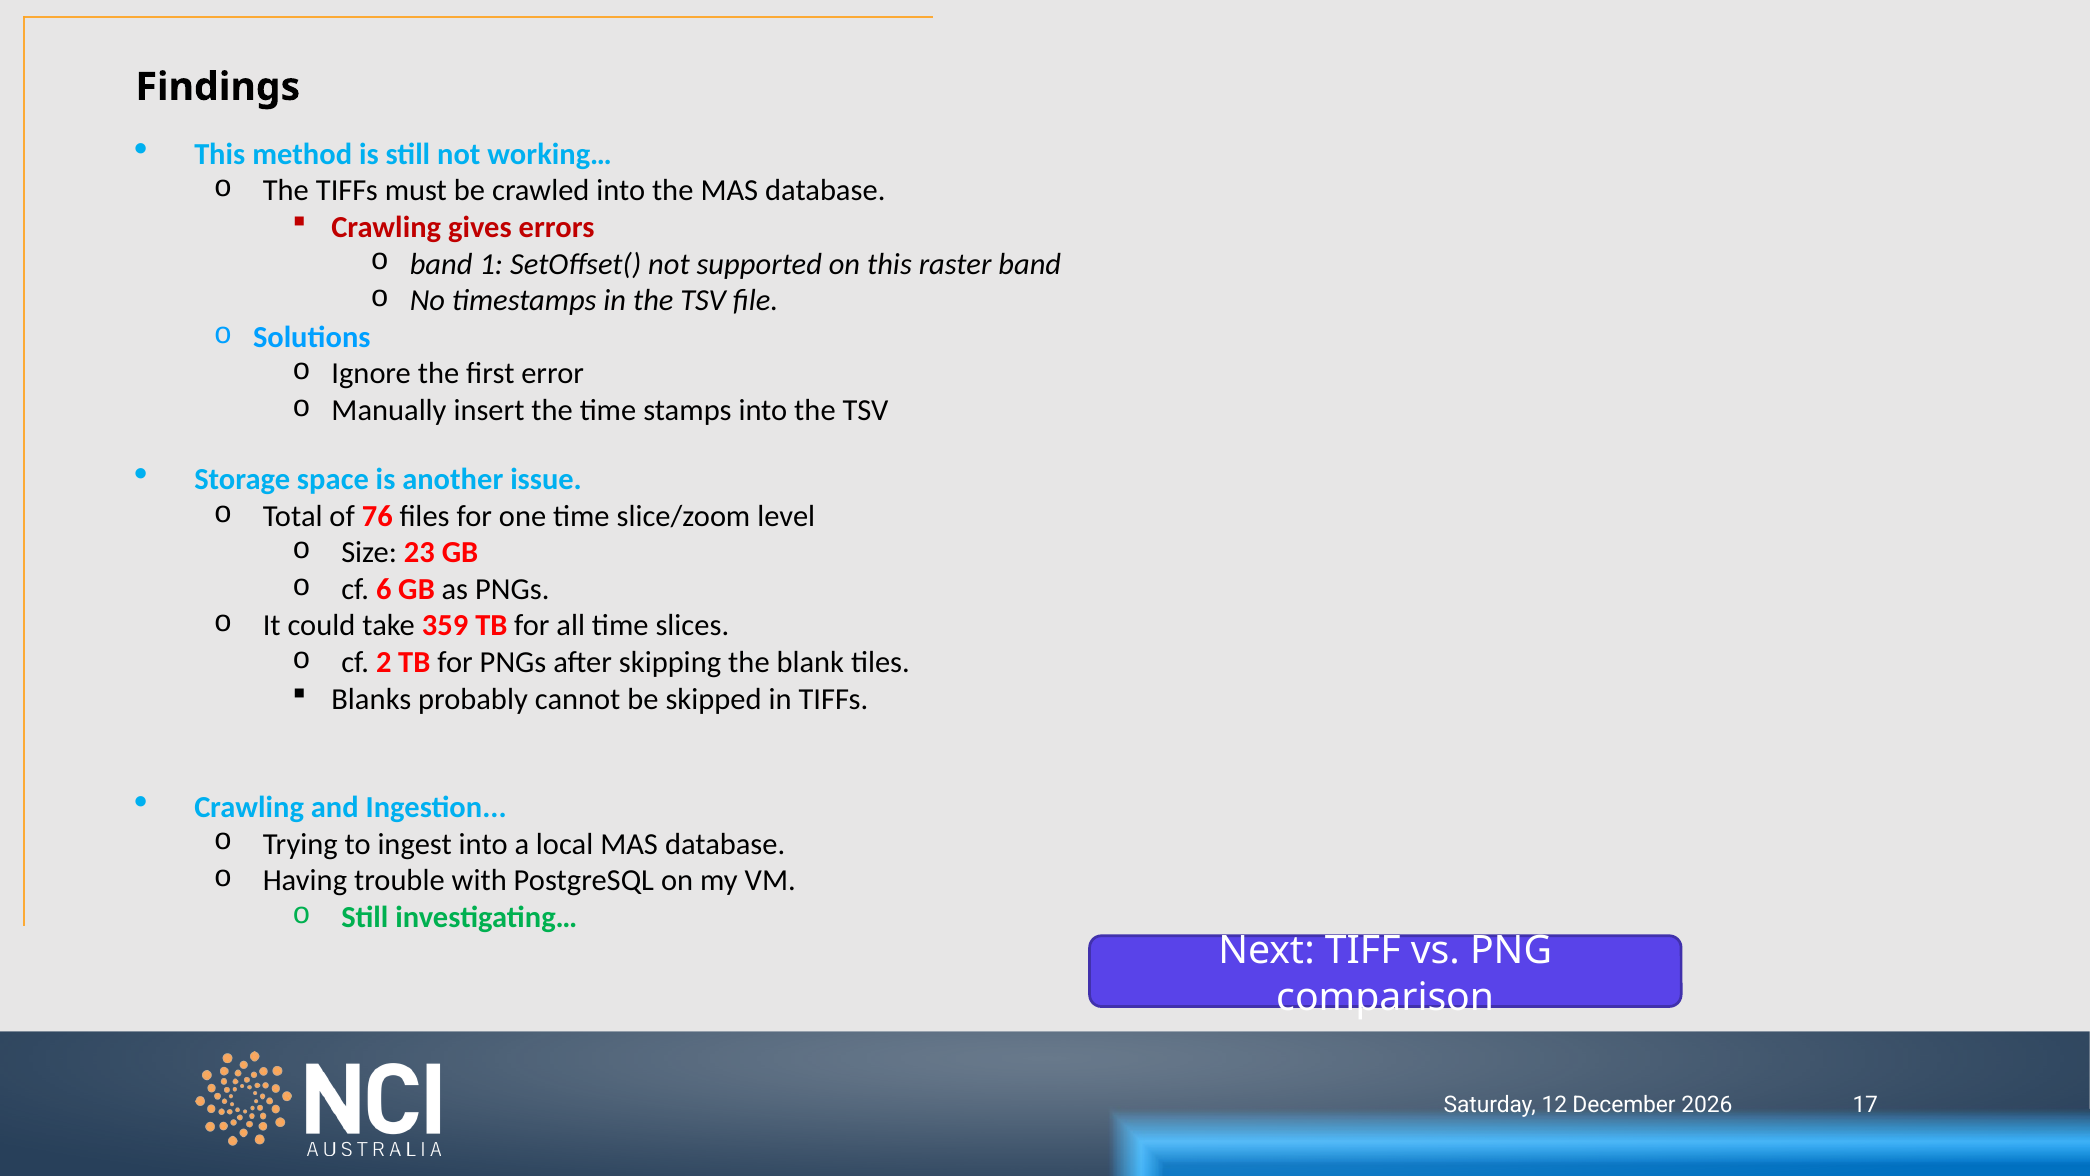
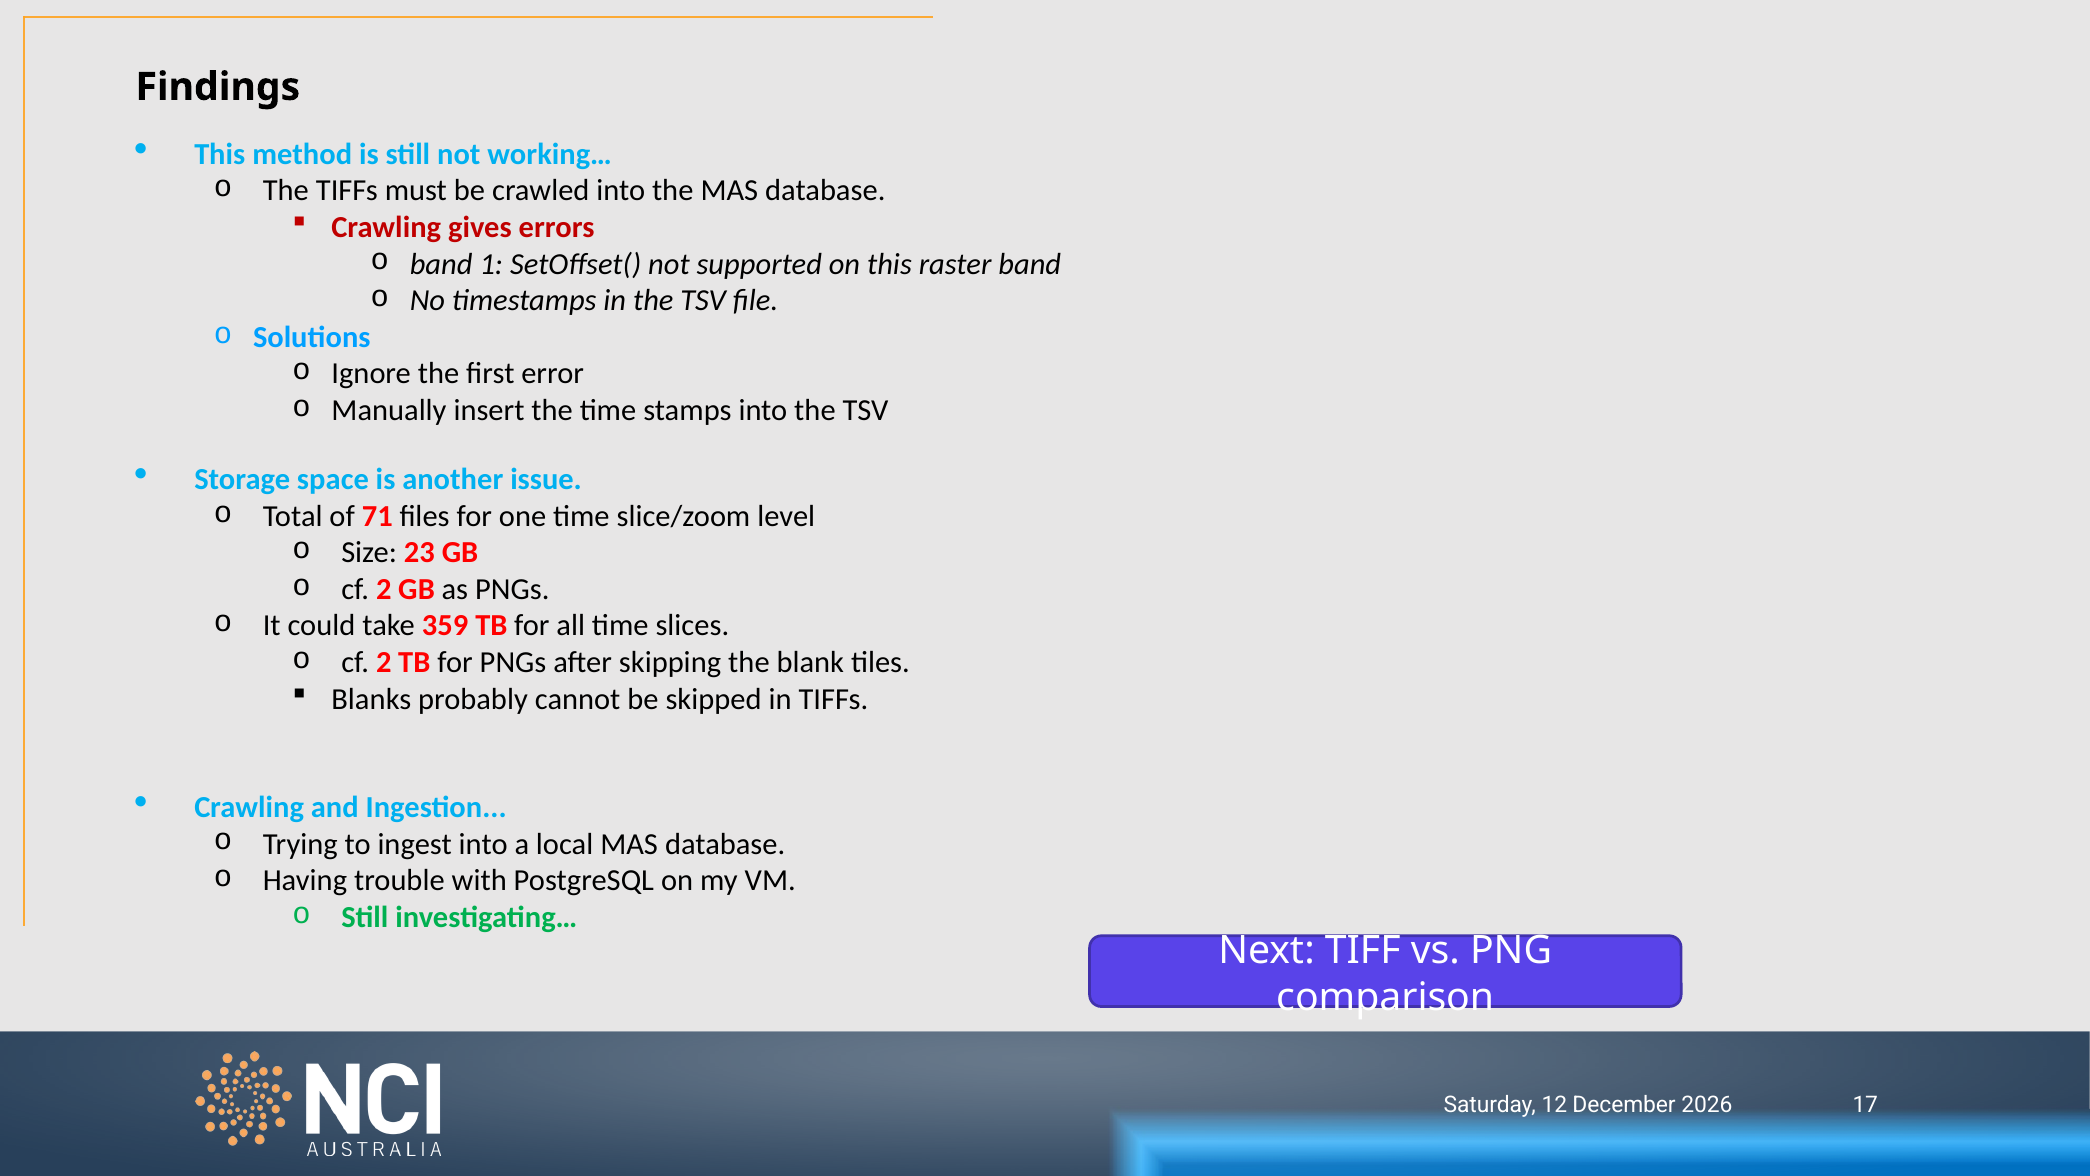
76: 76 -> 71 (377, 516)
6: 6 -> 2 (384, 589)
